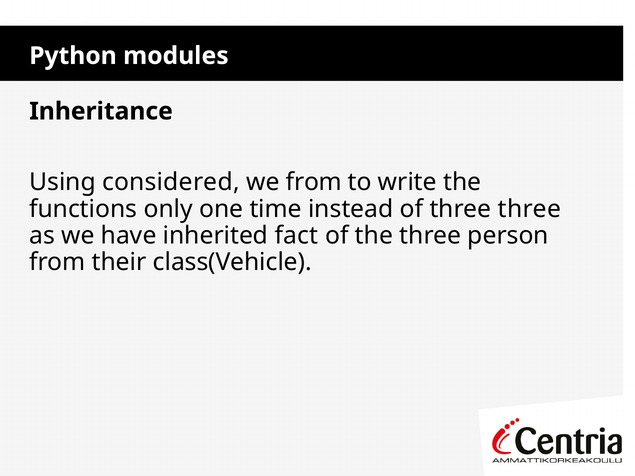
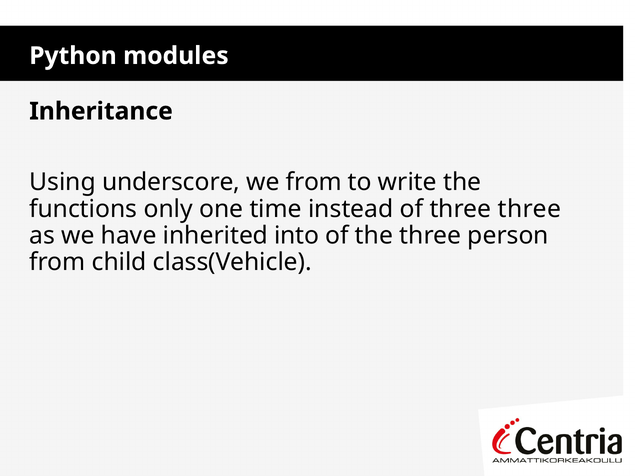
considered: considered -> underscore (171, 182)
fact: fact -> into (297, 236)
their: their -> child (119, 262)
